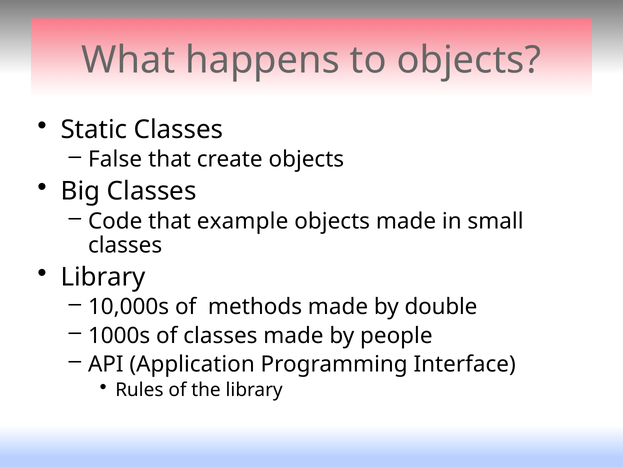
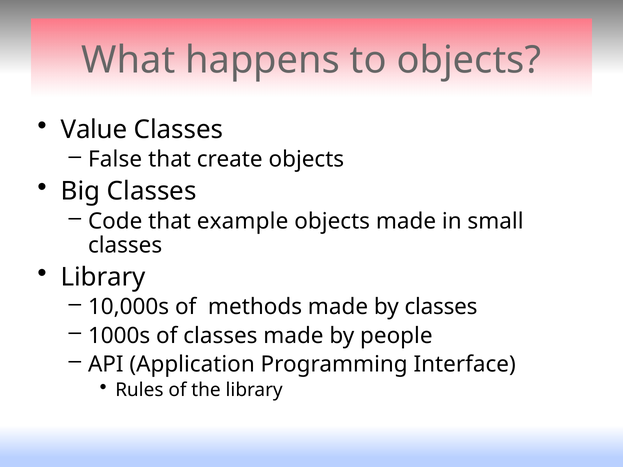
Static: Static -> Value (94, 130)
by double: double -> classes (441, 307)
